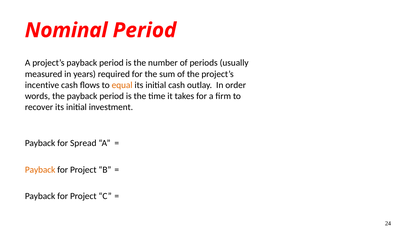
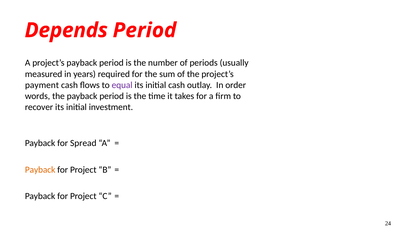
Nominal: Nominal -> Depends (66, 30)
incentive: incentive -> payment (42, 85)
equal colour: orange -> purple (122, 85)
